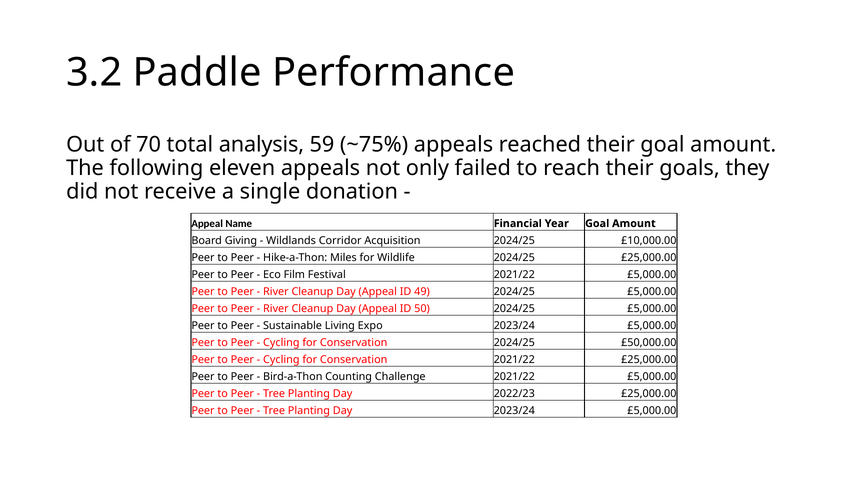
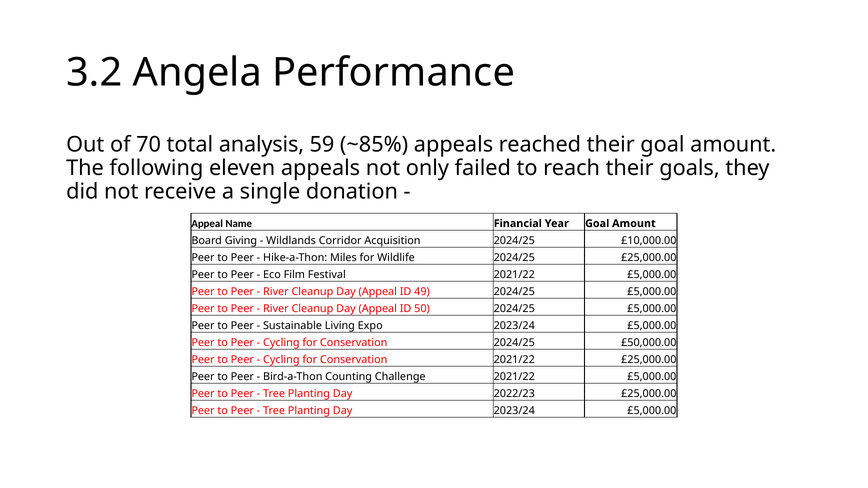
Paddle: Paddle -> Angela (197, 73)
~75%: ~75% -> ~85% (374, 145)
